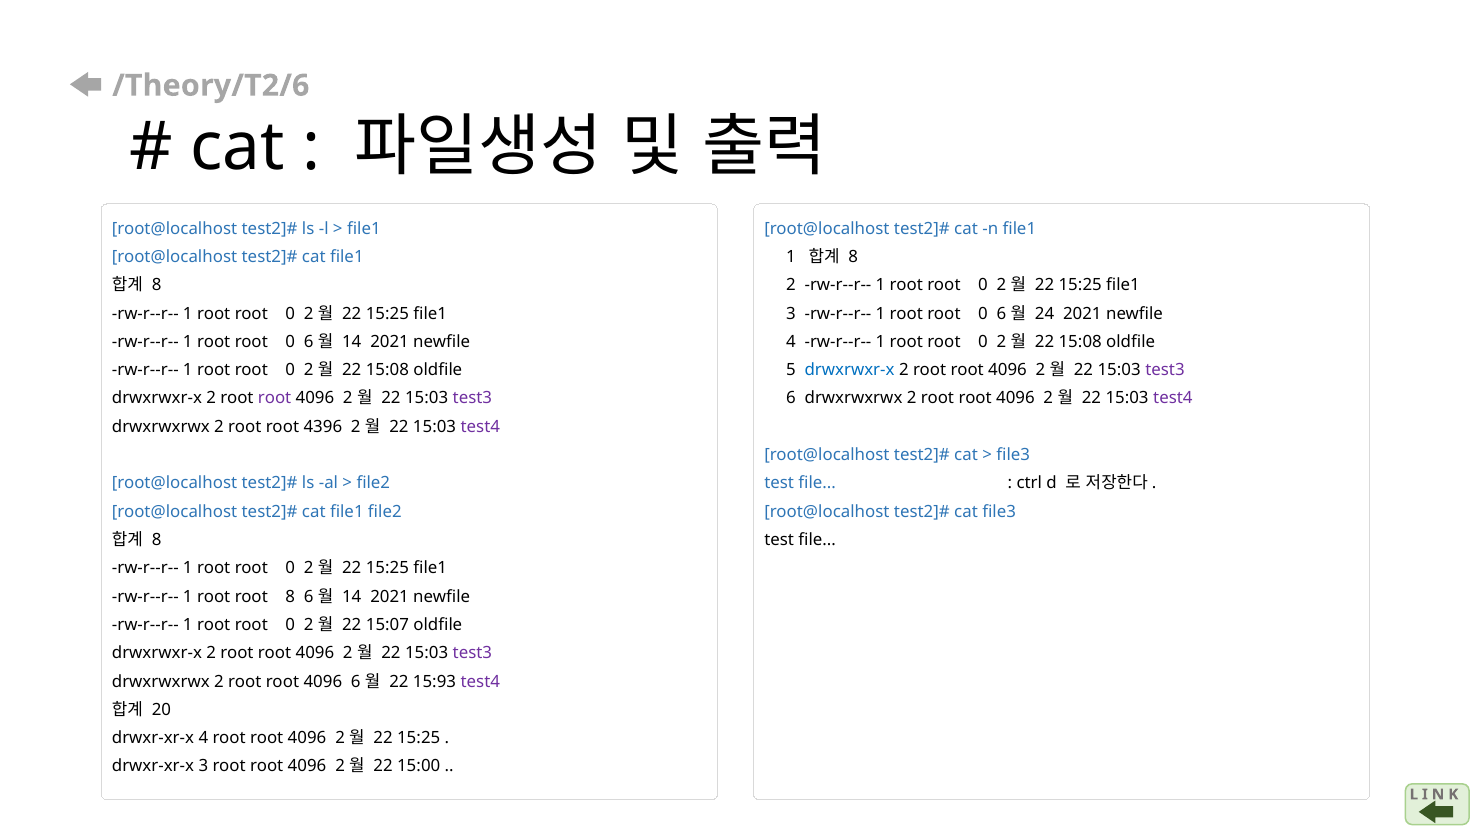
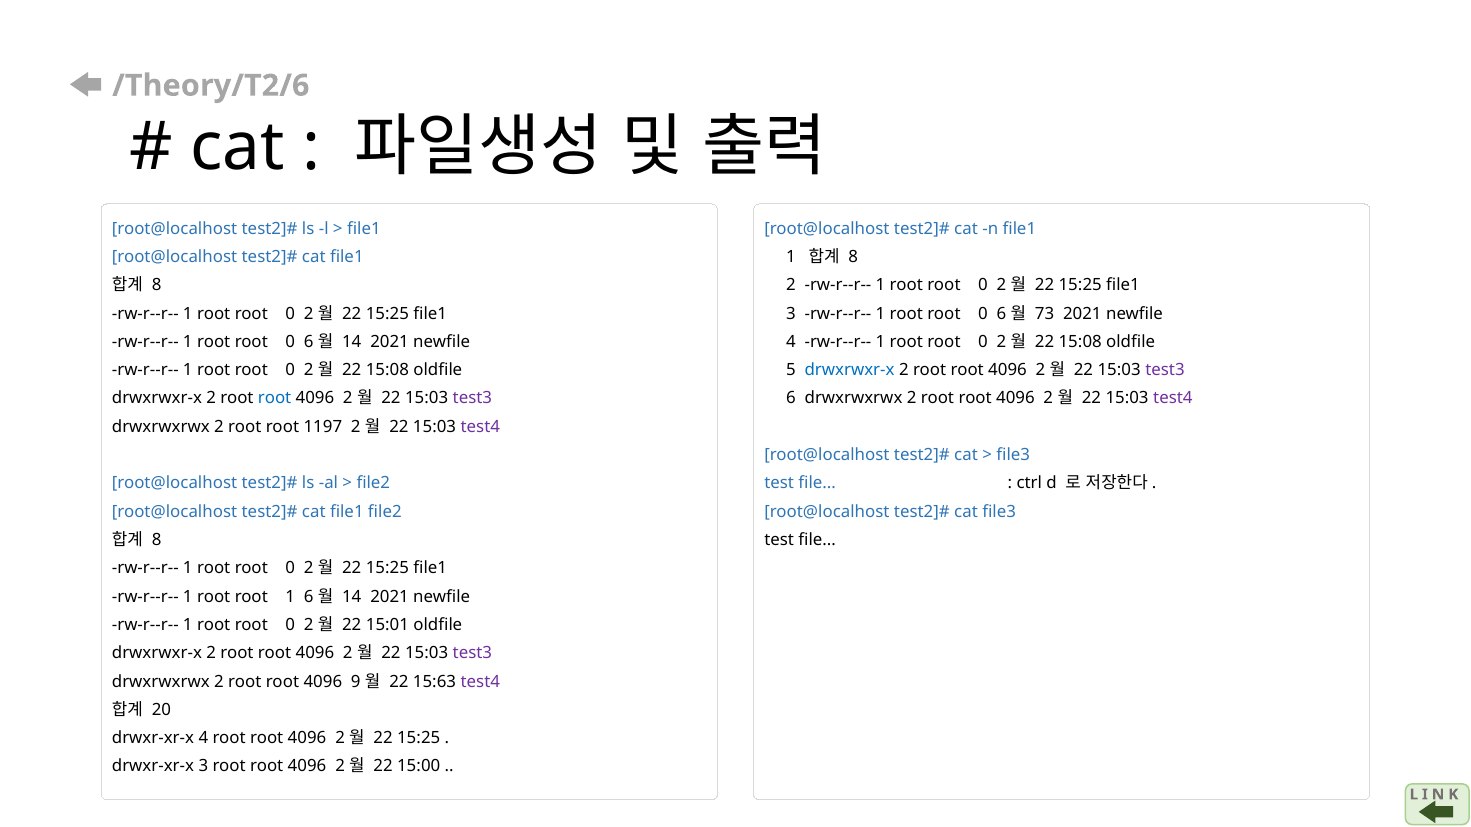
24: 24 -> 73 (1045, 314)
root colour: purple -> blue (275, 399)
4396: 4396 -> 1197 (323, 427)
root 8: 8 -> 1 (290, 597)
15:07: 15:07 -> 15:01 (387, 625)
4096 6: 6 -> 9 (356, 682)
15:93: 15:93 -> 15:63 (435, 682)
